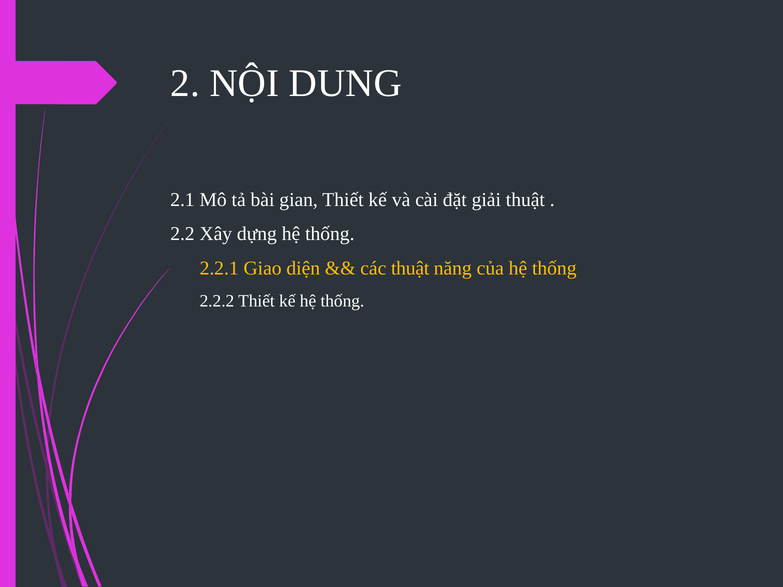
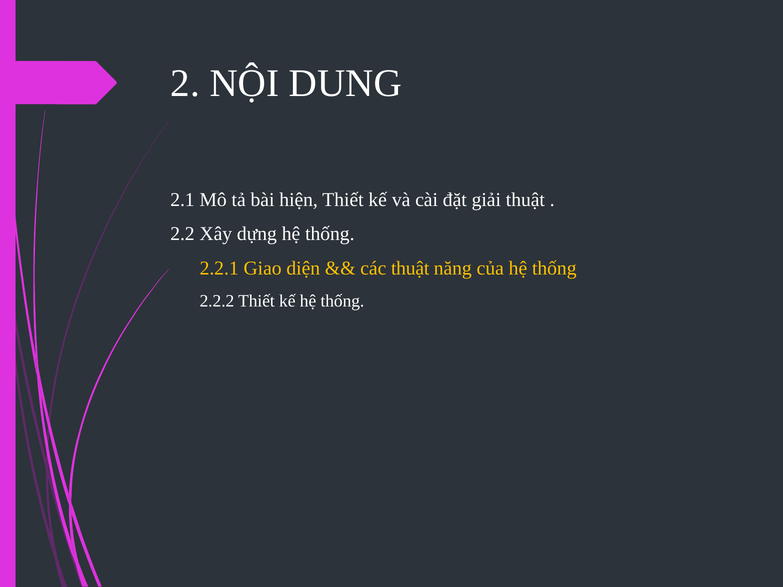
gian: gian -> hiện (299, 200)
